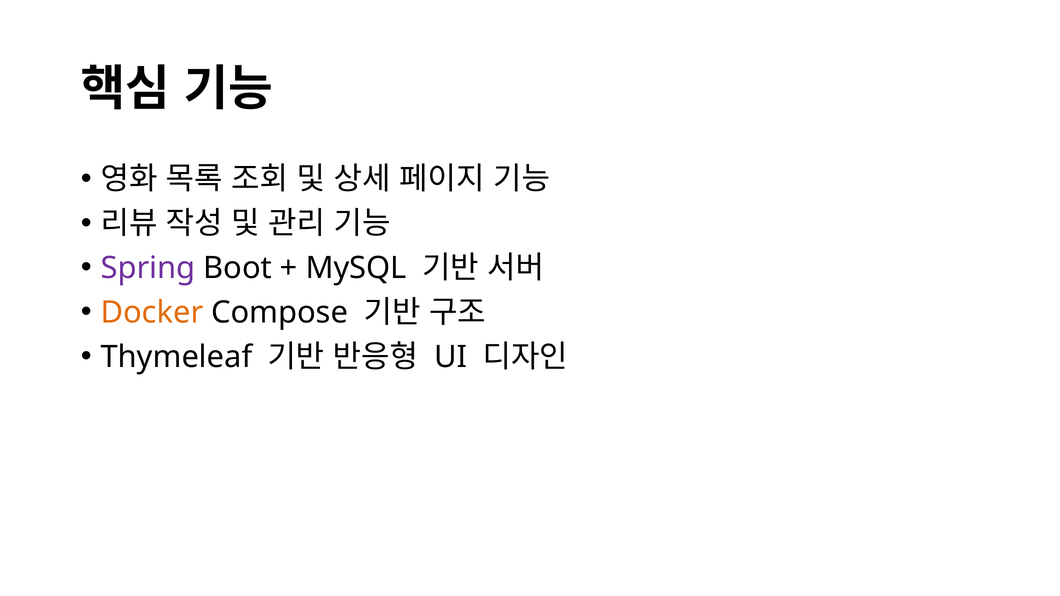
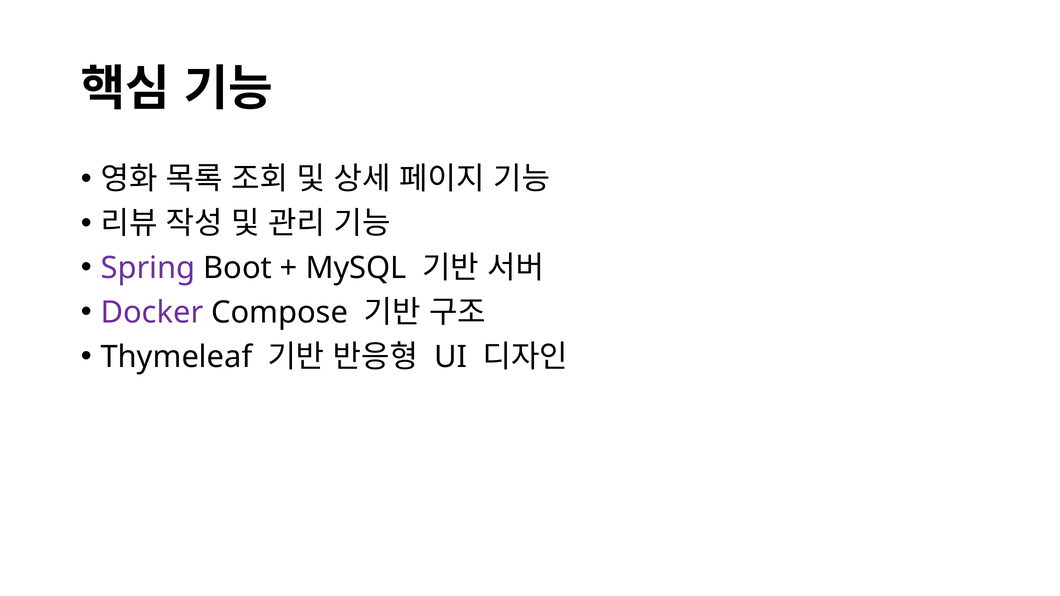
Docker colour: orange -> purple (152, 313)
